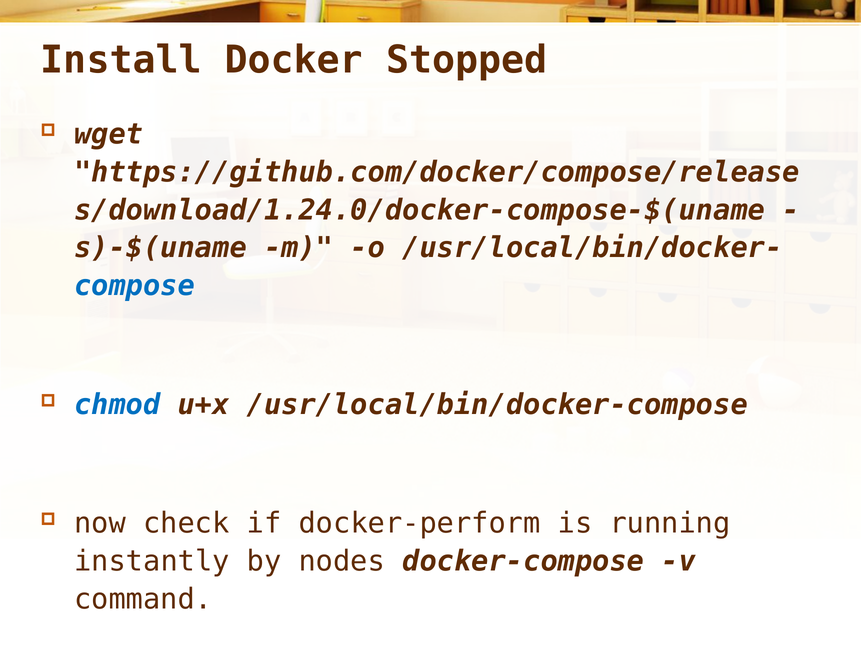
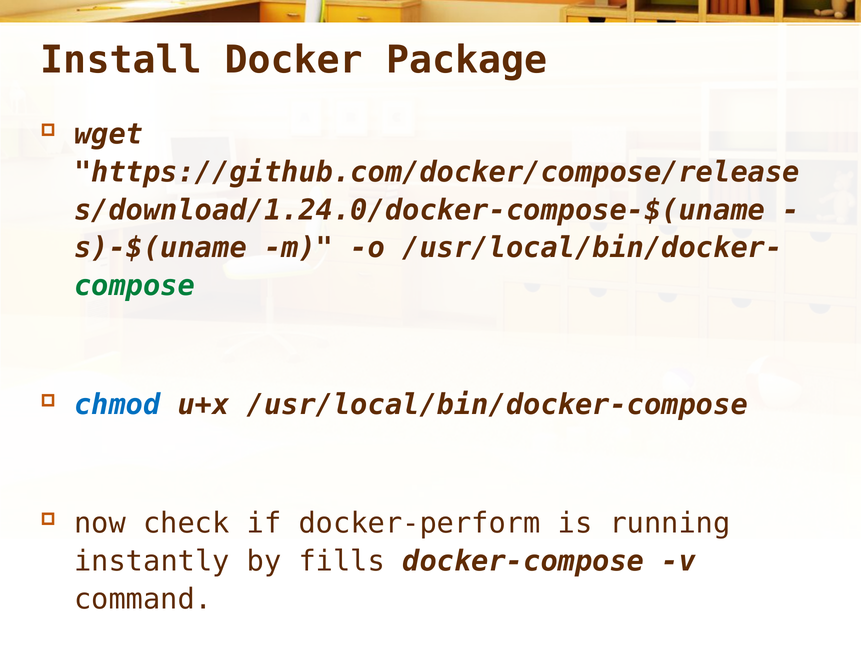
Stopped: Stopped -> Package (467, 60)
compose colour: blue -> green (135, 286)
nodes: nodes -> fills (342, 561)
